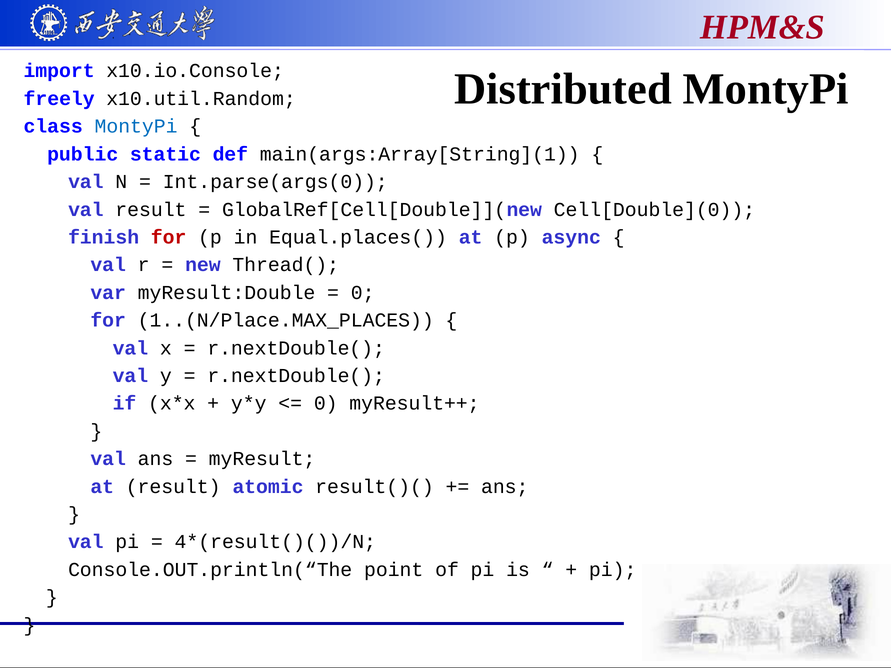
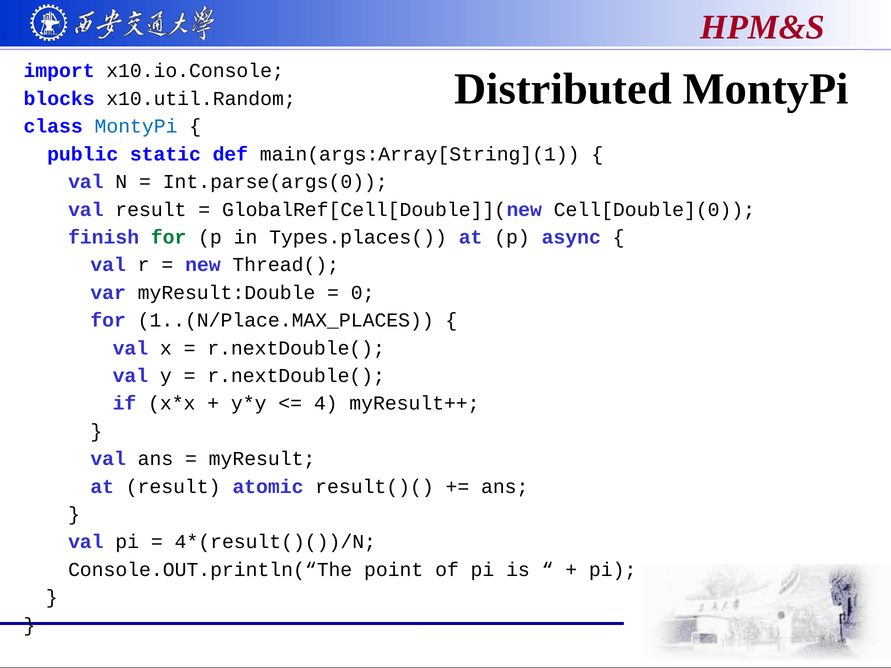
freely: freely -> blocks (59, 99)
for colour: red -> green (169, 237)
Equal.places(: Equal.places( -> Types.places( (358, 237)
0: 0 -> 4 (326, 404)
